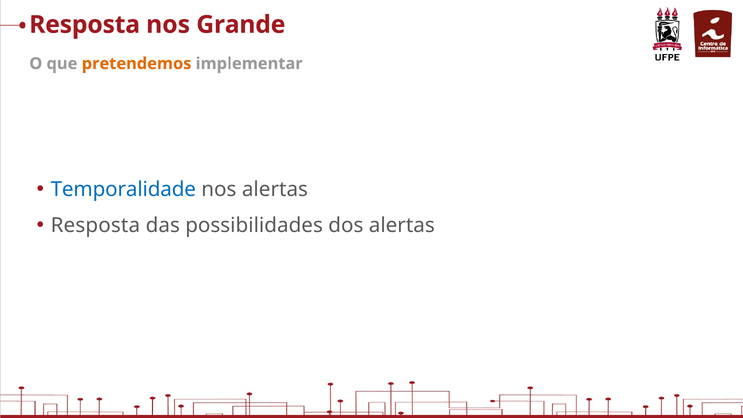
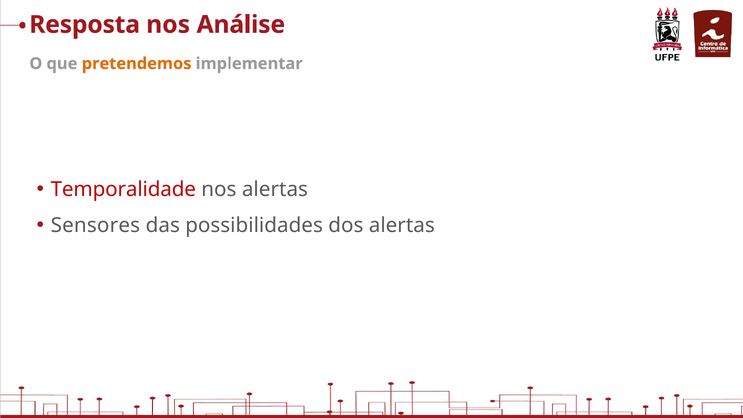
Grande: Grande -> Análise (241, 25)
Temporalidade colour: blue -> red (123, 190)
Resposta: Resposta -> Sensores (95, 226)
